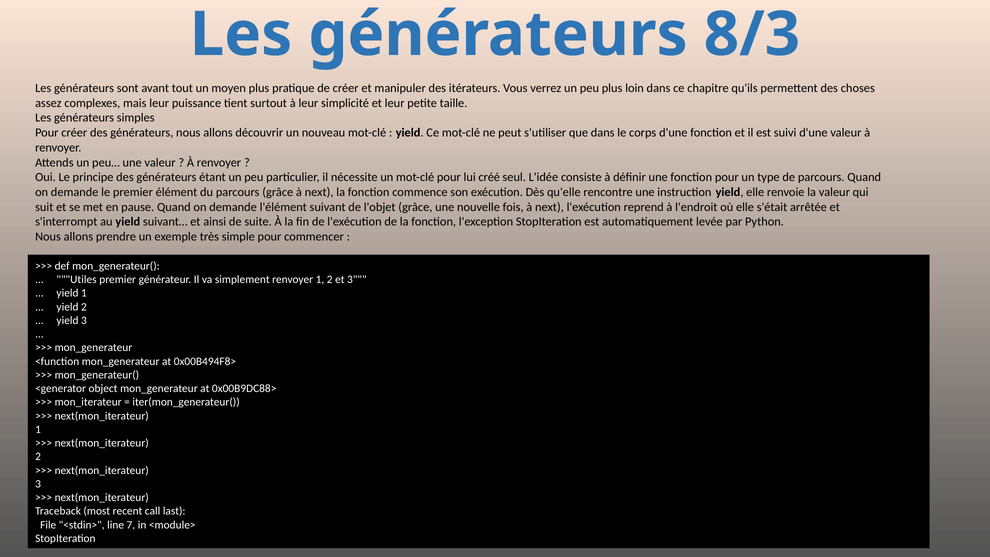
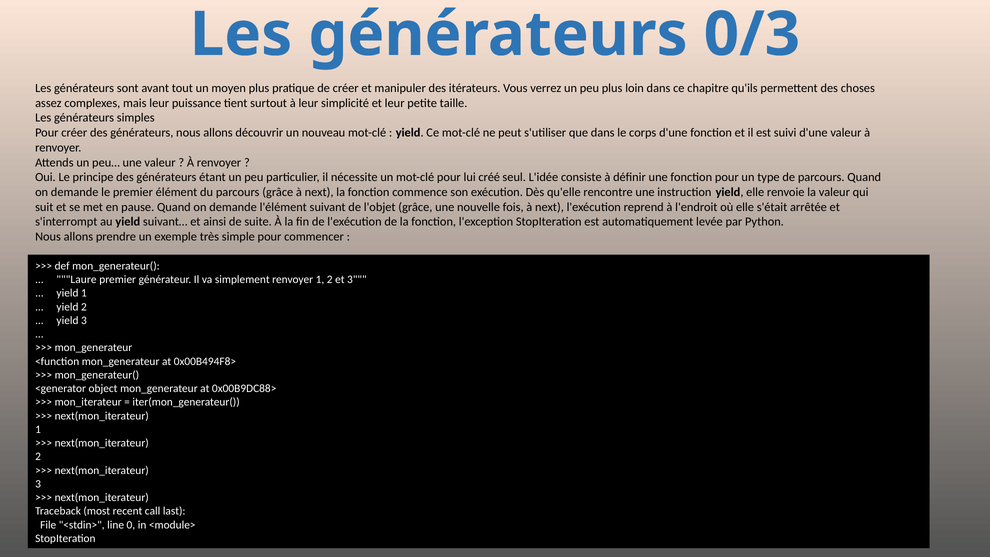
8/3: 8/3 -> 0/3 (752, 35)
Utiles: Utiles -> Laure (77, 280)
7: 7 -> 0 (131, 525)
